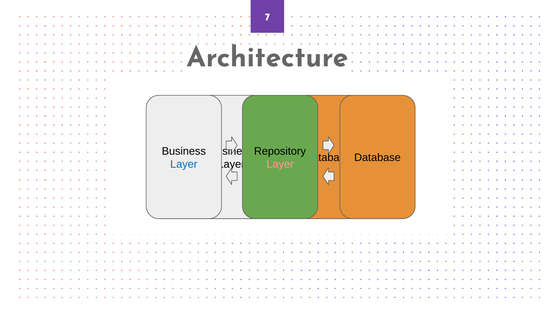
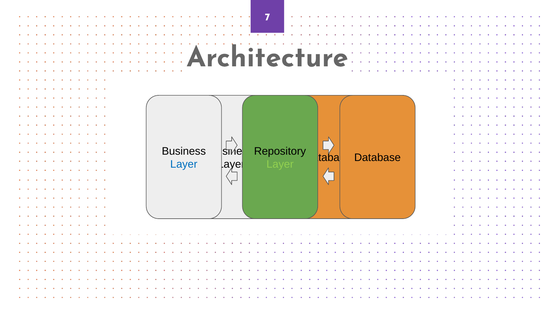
Layer colour: pink -> light green (280, 164)
